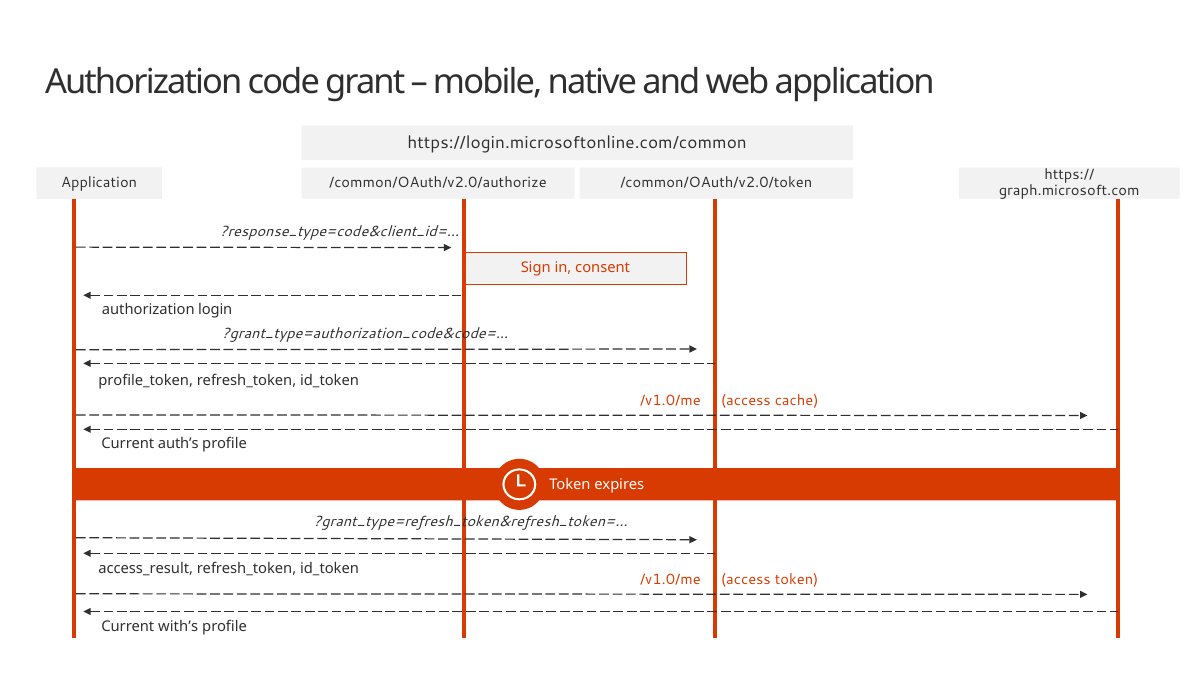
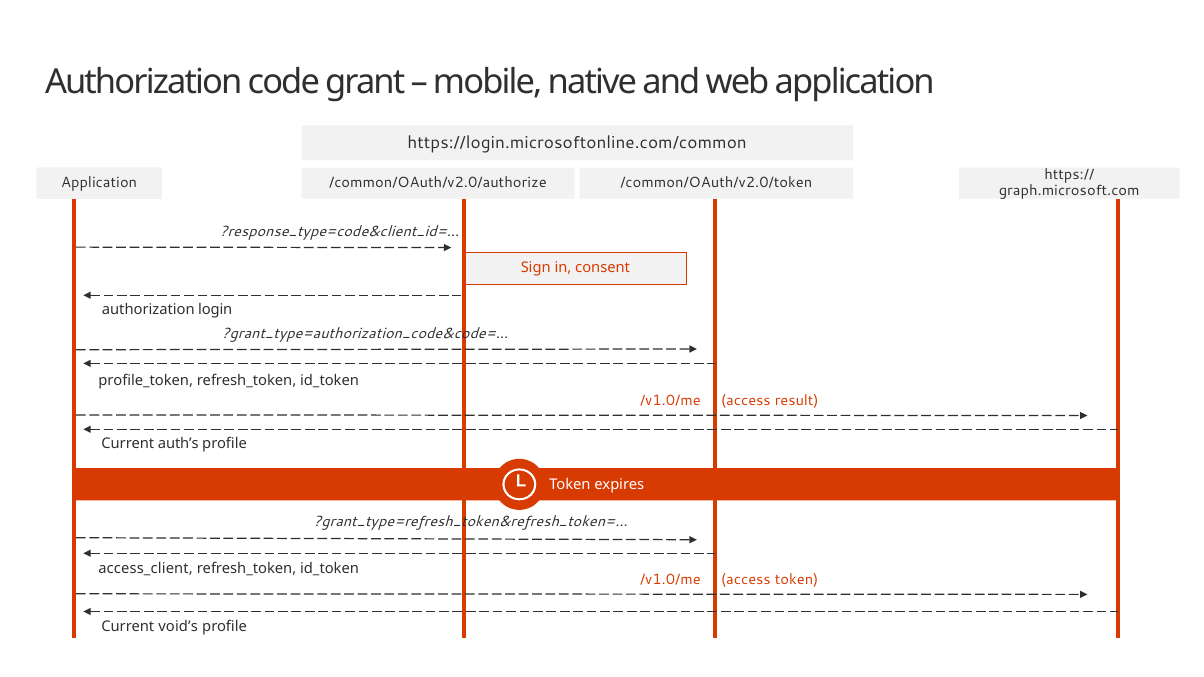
cache: cache -> result (797, 401)
access_result: access_result -> access_client (146, 569)
with’s: with’s -> void’s (178, 627)
